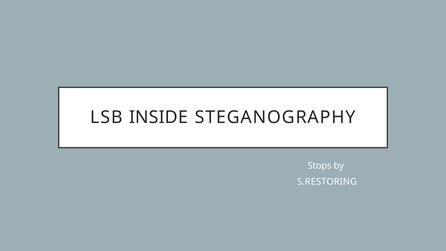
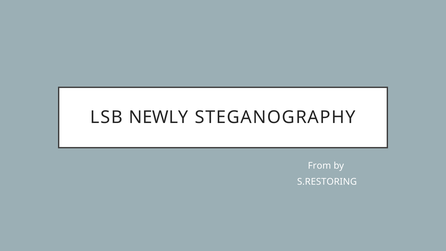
INSIDE: INSIDE -> NEWLY (159, 117)
Stops: Stops -> From (319, 166)
